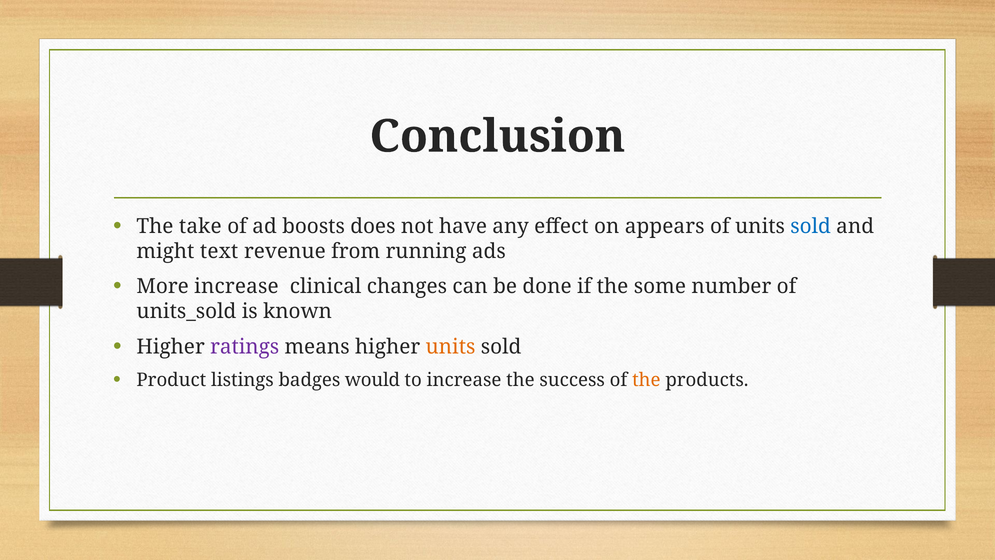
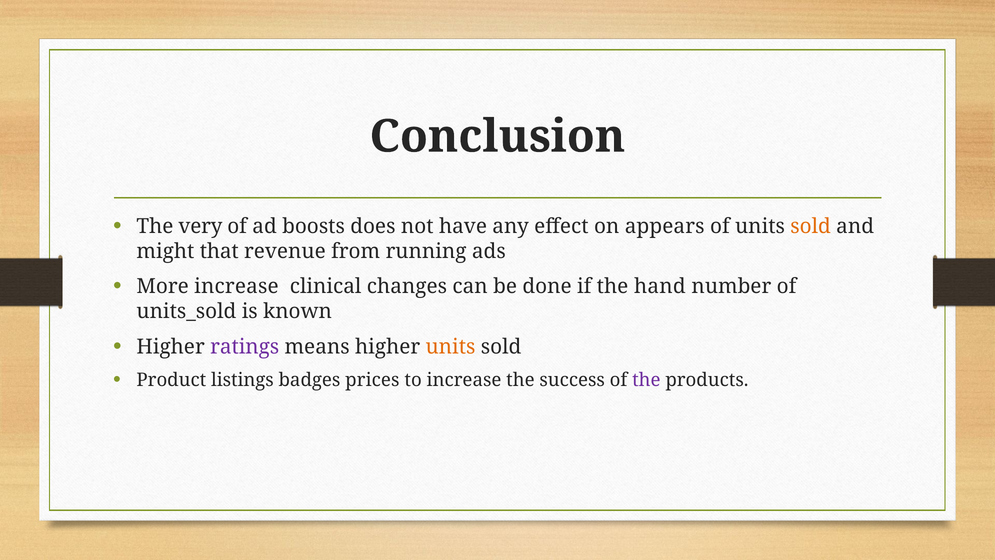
take: take -> very (200, 226)
sold colour: blue -> orange (811, 226)
text: text -> that (219, 251)
some: some -> hand (660, 286)
would: would -> prices (372, 380)
the colour: orange -> purple (646, 380)
